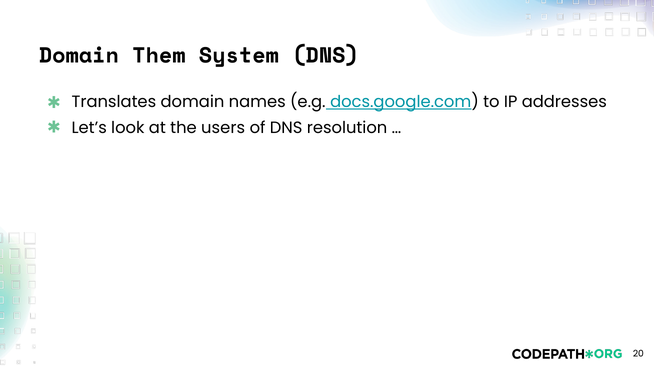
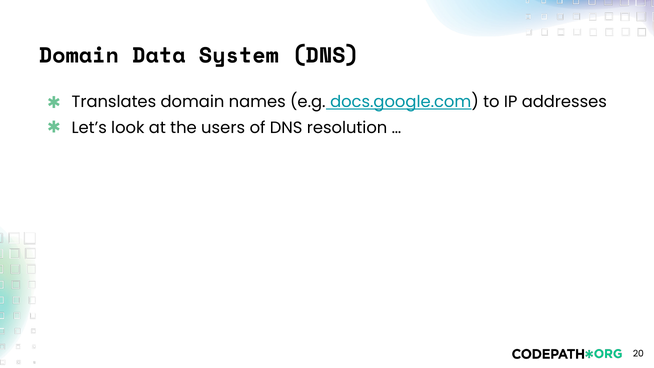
Them: Them -> Data (159, 56)
